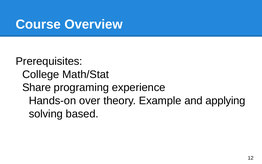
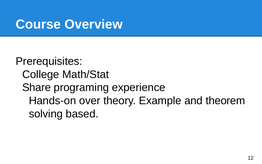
applying: applying -> theorem (225, 101)
